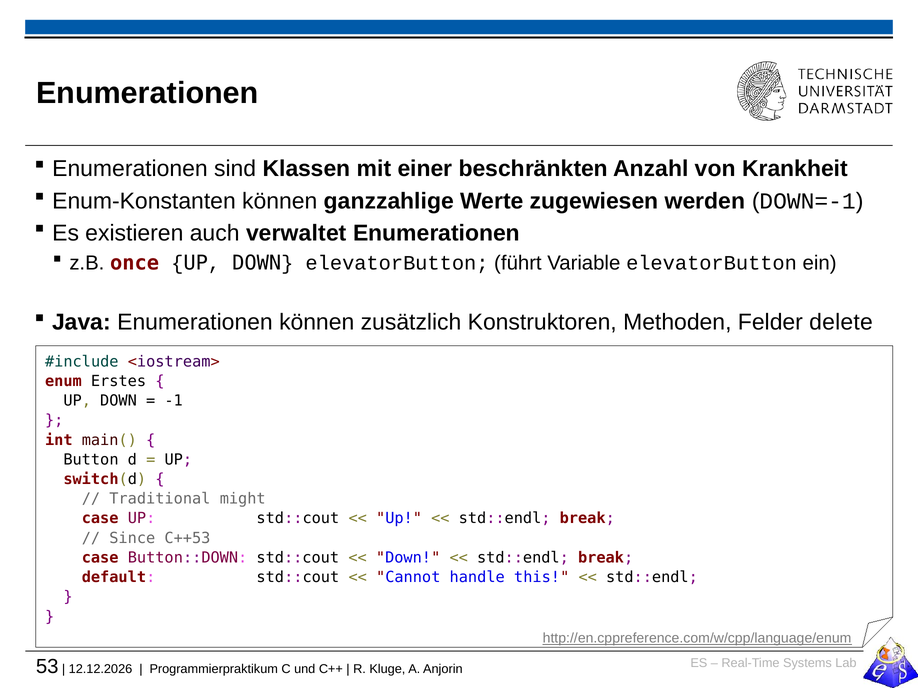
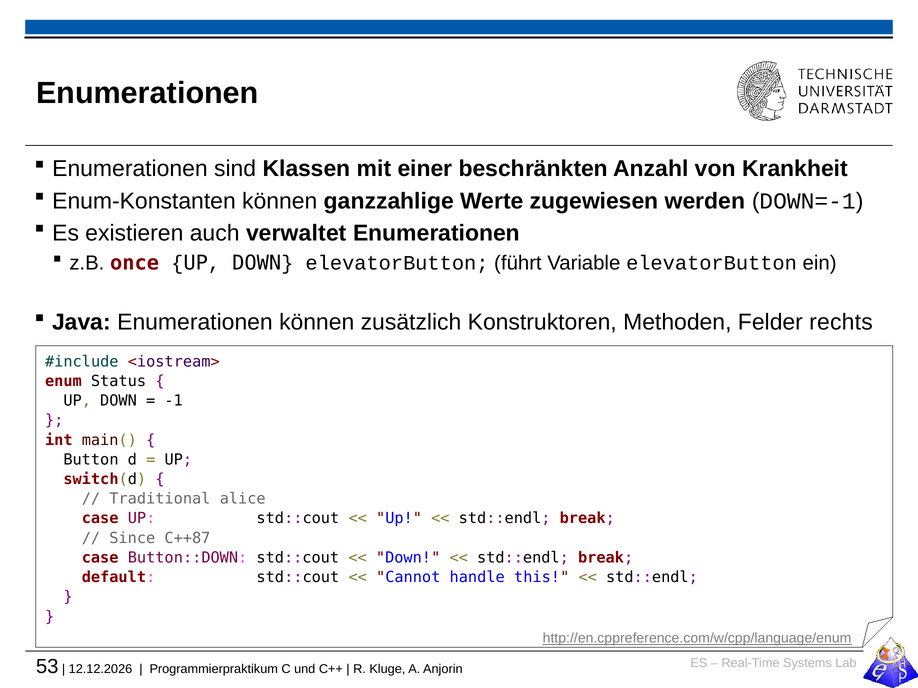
delete: delete -> rechts (841, 322)
Erstes: Erstes -> Status (119, 381)
might: might -> alice (243, 499)
C++53: C++53 -> C++87 (187, 538)
